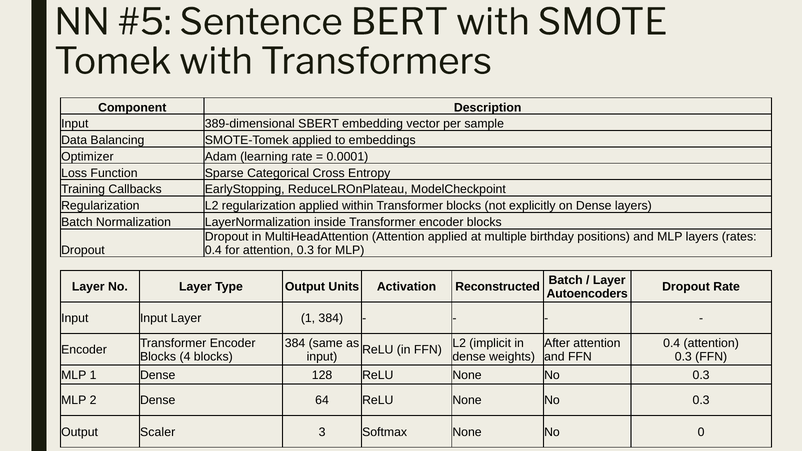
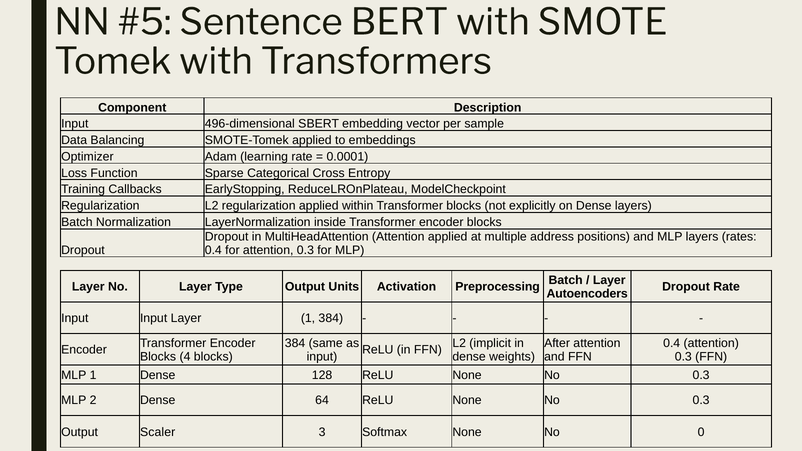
389-dimensional: 389-dimensional -> 496-dimensional (250, 124)
birthday: birthday -> address (552, 237)
Reconstructed: Reconstructed -> Preprocessing (498, 287)
